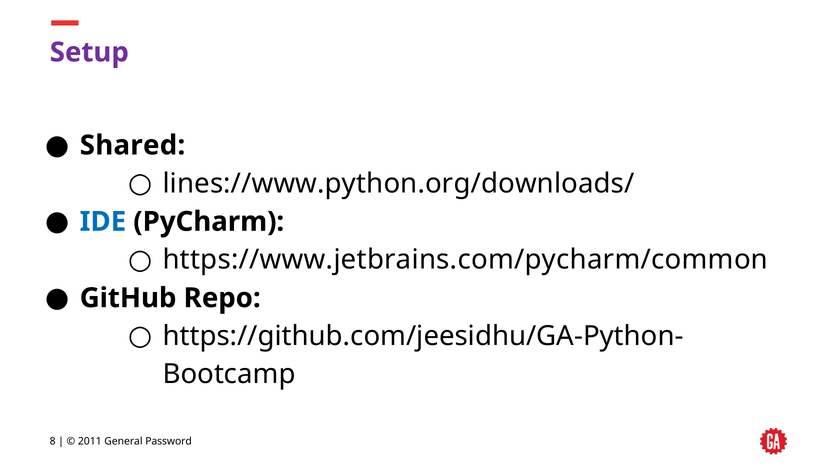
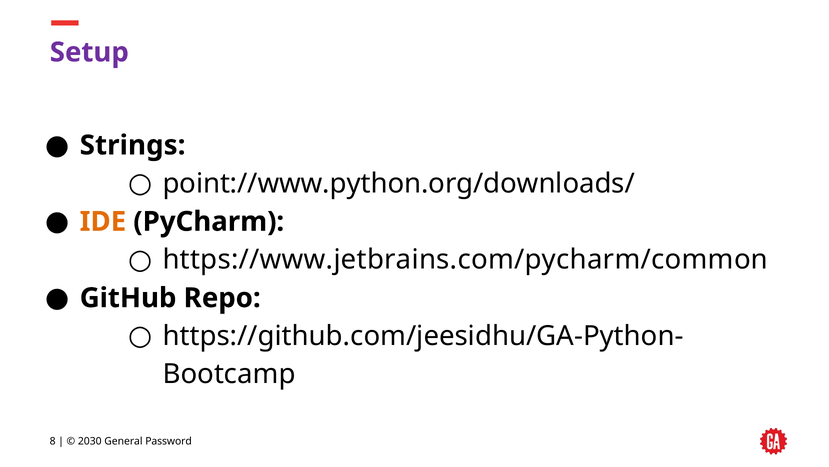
Shared: Shared -> Strings (133, 145)
lines://www.python.org/downloads/: lines://www.python.org/downloads/ -> point://www.python.org/downloads/ (399, 183)
IDE colour: blue -> orange (103, 221)
2011: 2011 -> 2030 (90, 440)
